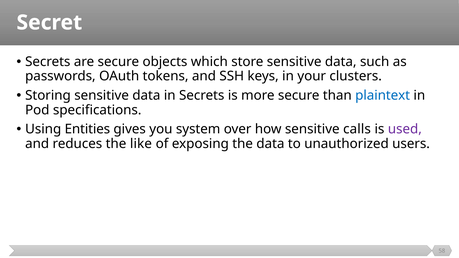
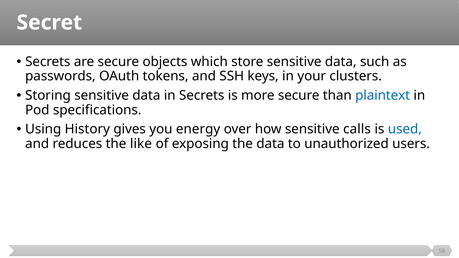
Entities: Entities -> History (87, 129)
system: system -> energy (198, 129)
used colour: purple -> blue (405, 129)
